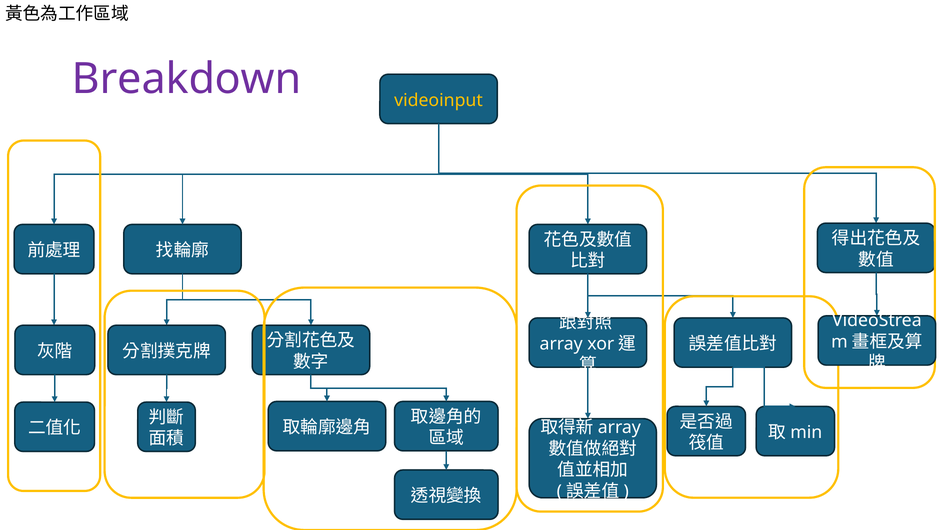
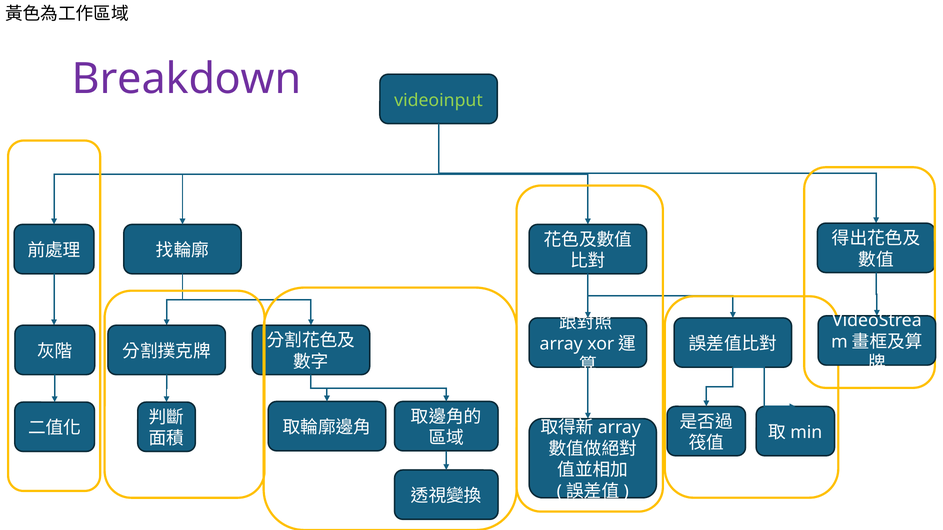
videoinput colour: yellow -> light green (438, 100)
